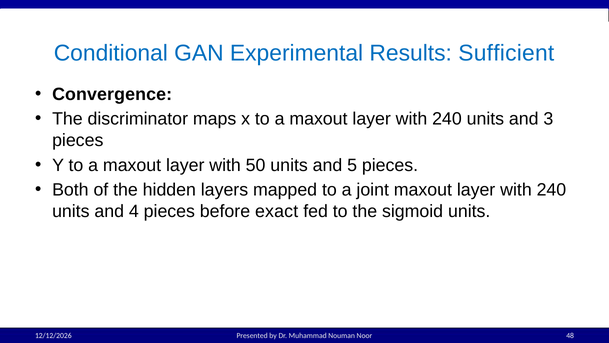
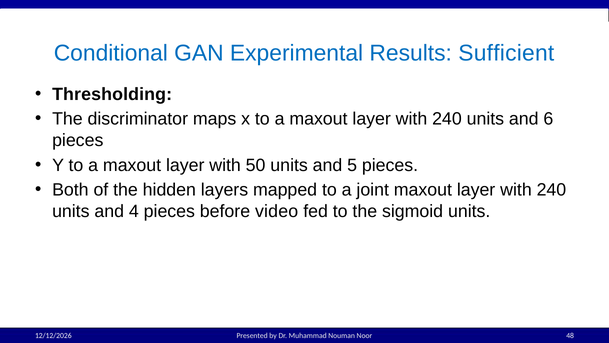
Convergence: Convergence -> Thresholding (112, 94)
3: 3 -> 6 (548, 119)
exact: exact -> video (277, 211)
